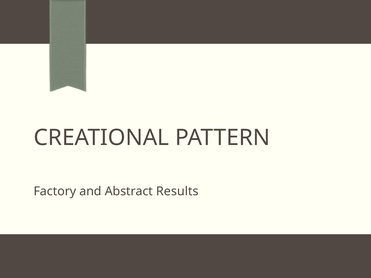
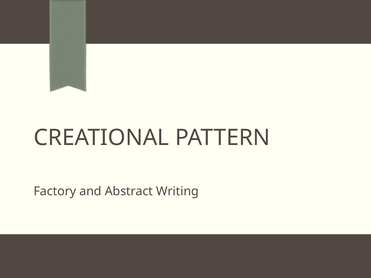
Results: Results -> Writing (177, 192)
